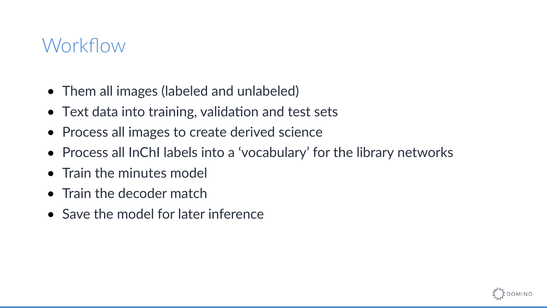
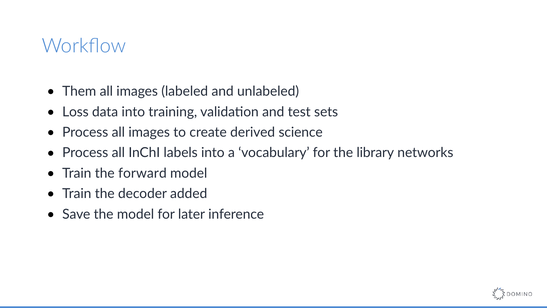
Text: Text -> Loss (75, 112)
minutes: minutes -> forward (142, 173)
match: match -> added (189, 194)
